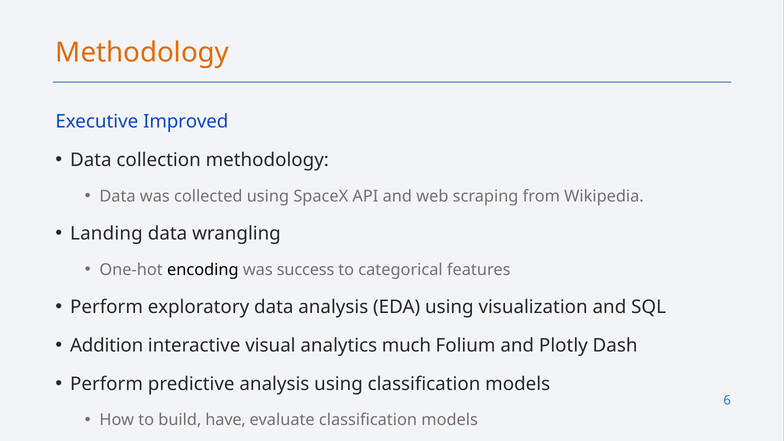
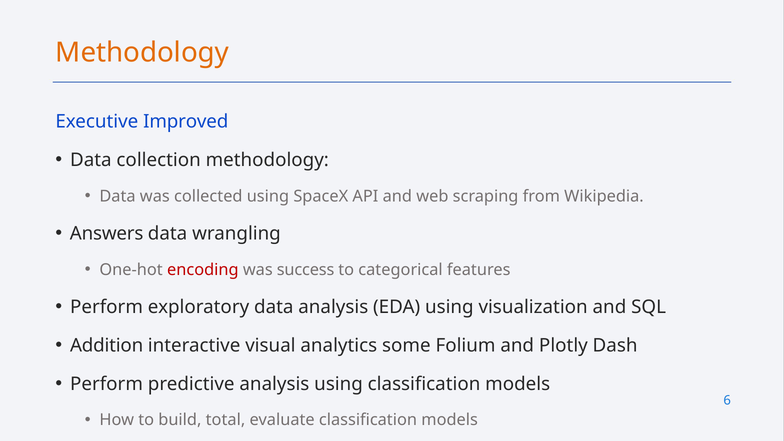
Landing: Landing -> Answers (107, 234)
encoding colour: black -> red (203, 270)
much: much -> some (406, 345)
have: have -> total (225, 420)
